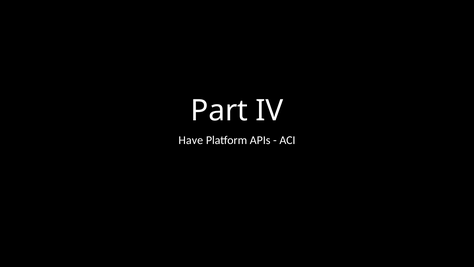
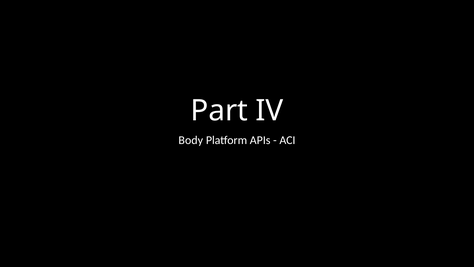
Have: Have -> Body (191, 140)
